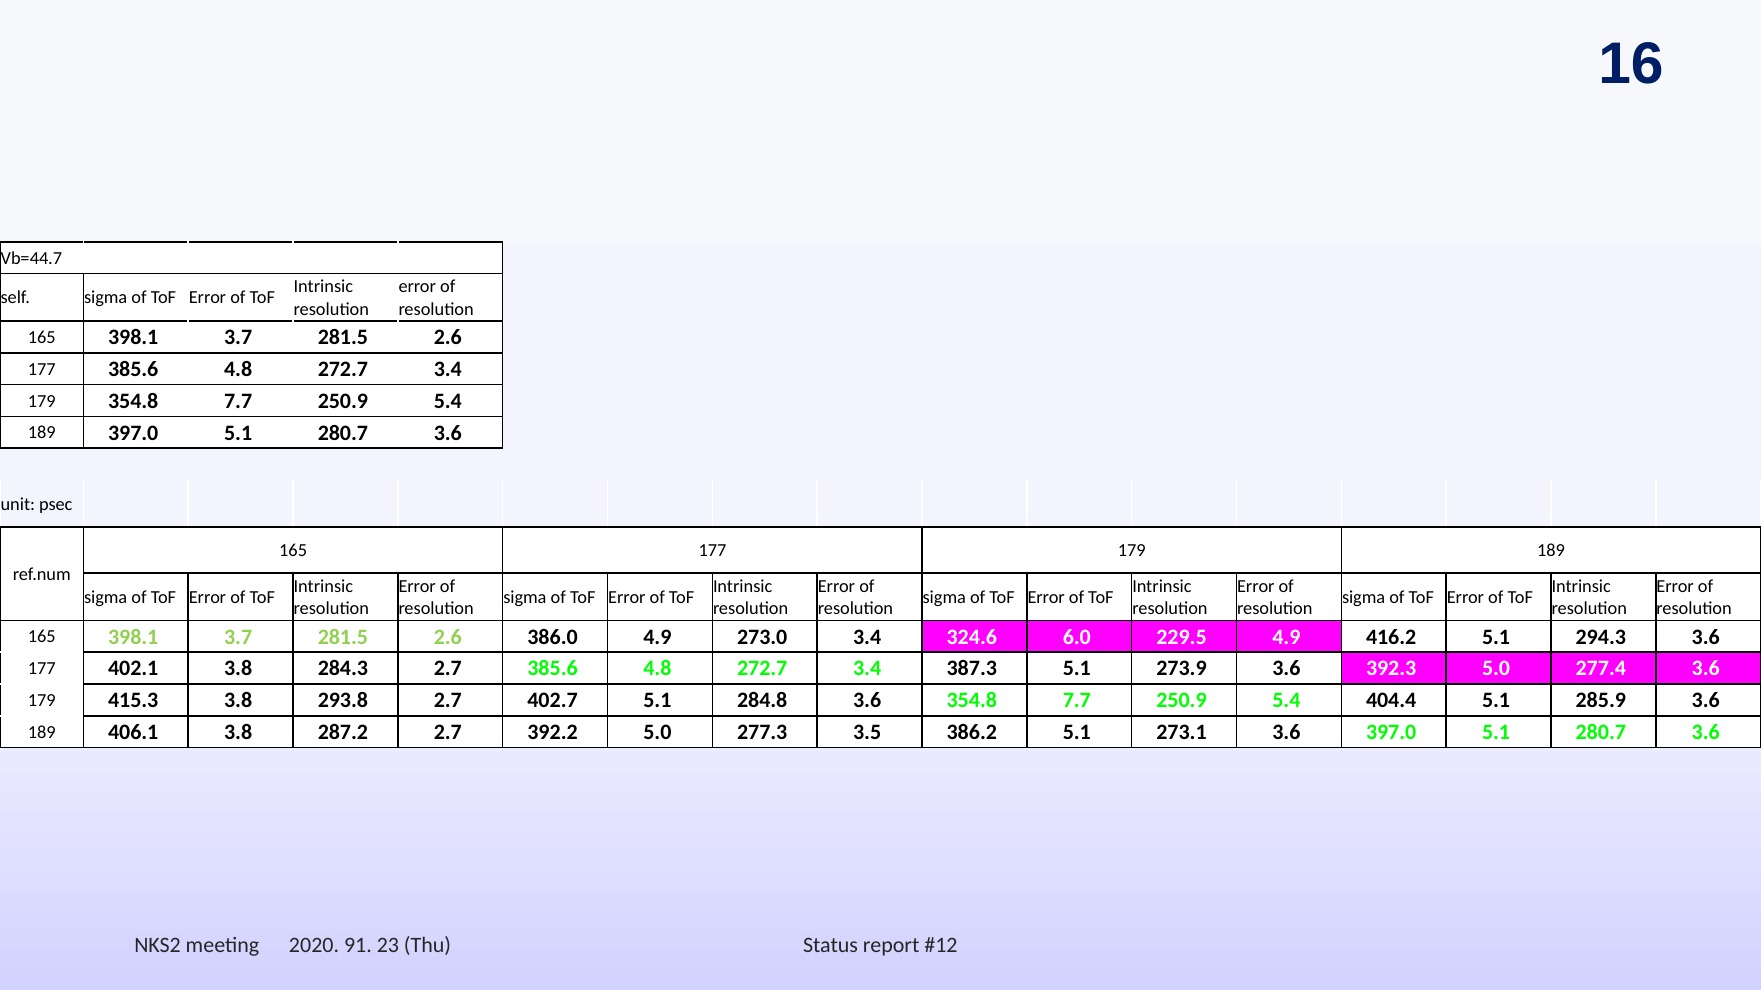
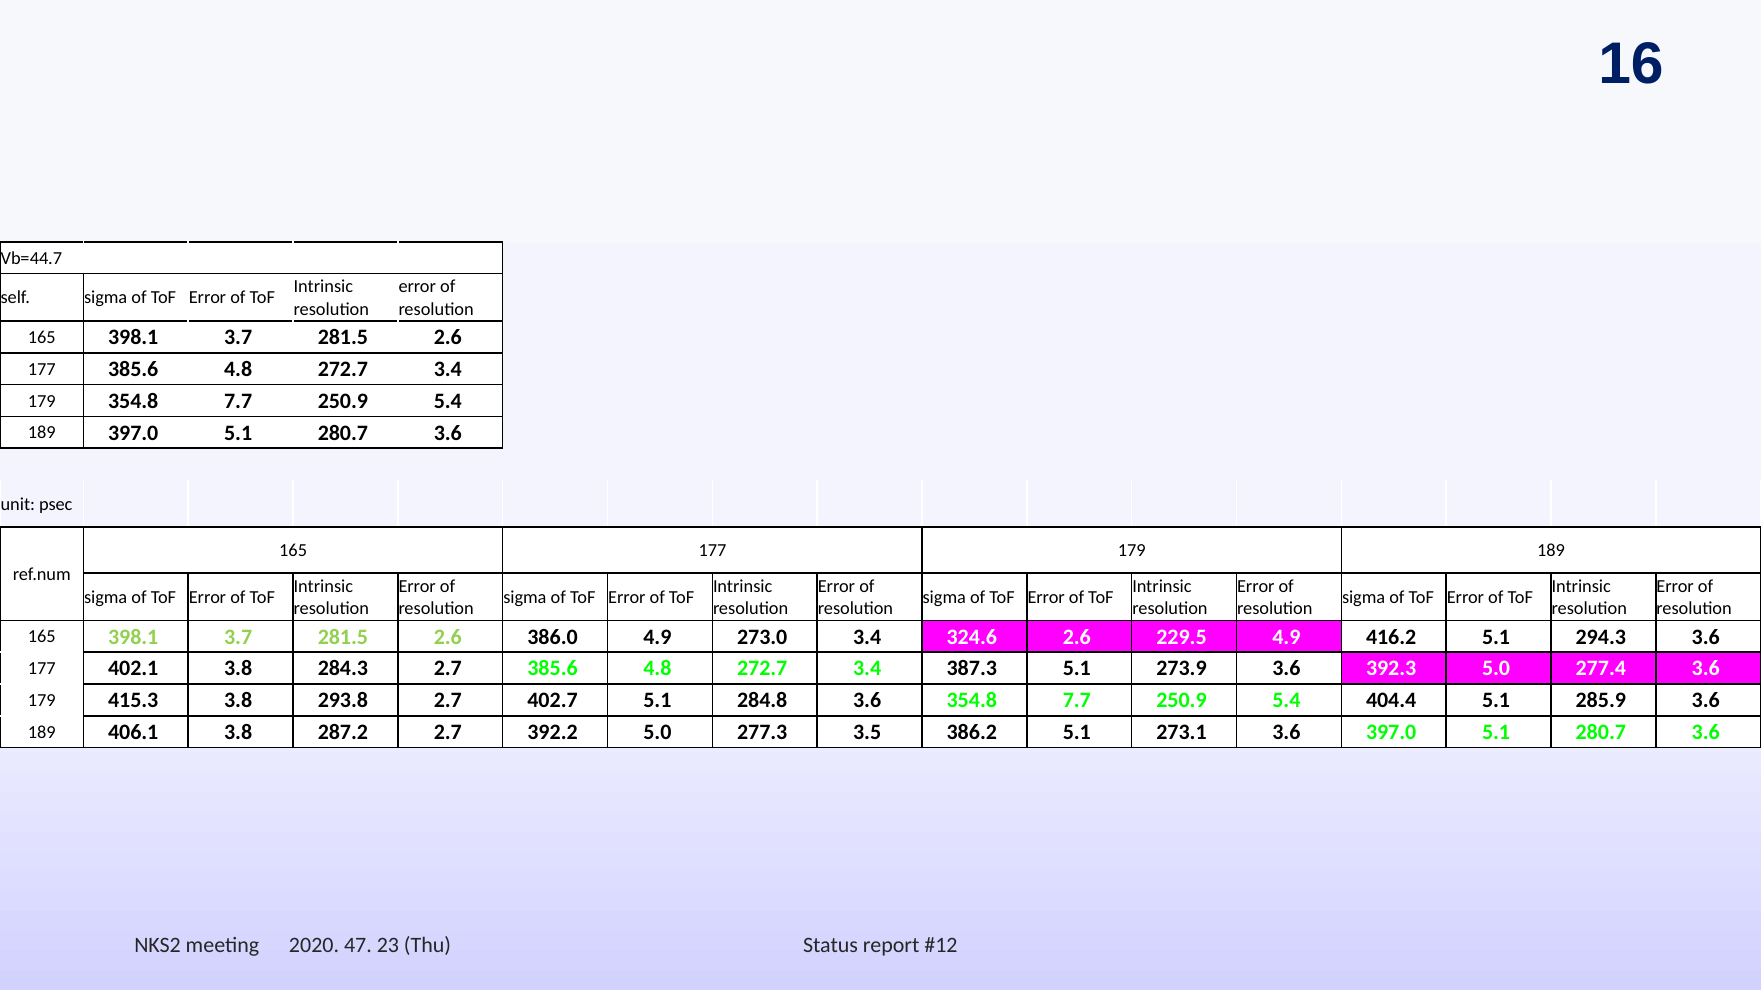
324.6 6.0: 6.0 -> 2.6 (1077, 637)
91: 91 -> 47 (358, 946)
